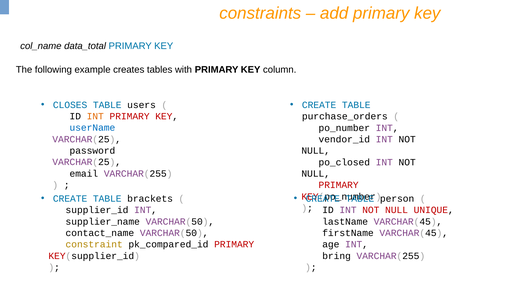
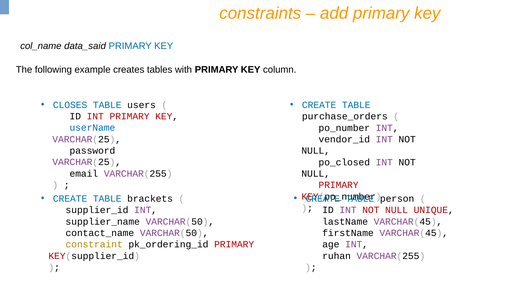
data_total: data_total -> data_said (85, 46)
INT colour: orange -> red (95, 116)
pk_compared_id: pk_compared_id -> pk_ordering_id (168, 244)
bring: bring -> ruhan (337, 256)
